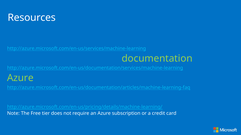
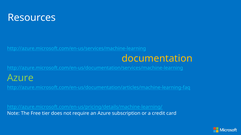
documentation colour: light green -> yellow (157, 59)
